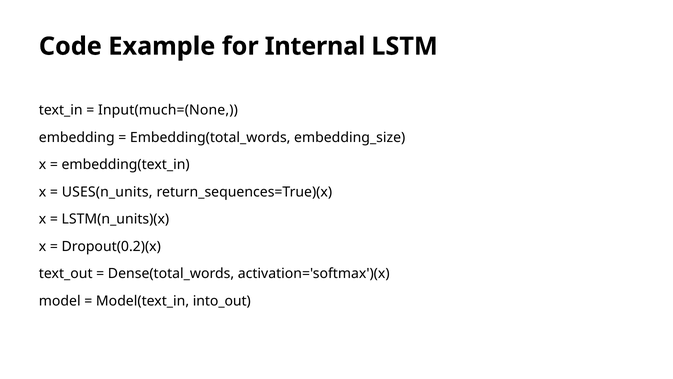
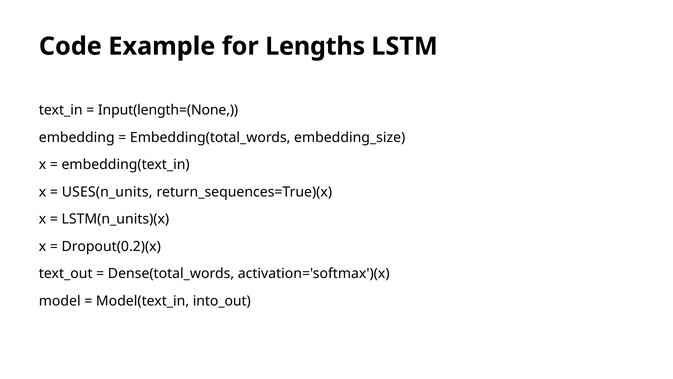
Internal: Internal -> Lengths (315, 46)
Input(much=(None: Input(much=(None -> Input(length=(None (168, 110)
